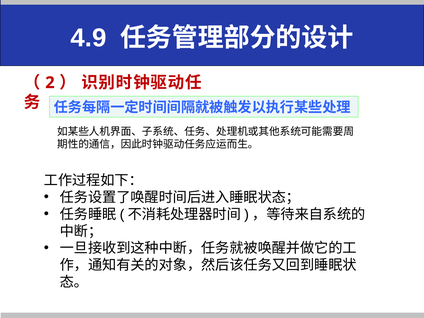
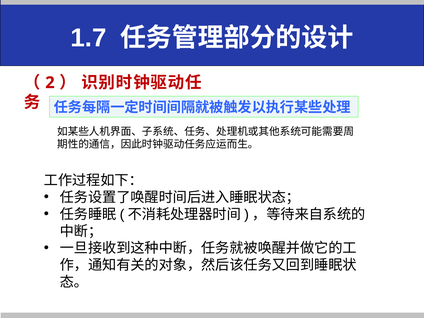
4.9: 4.9 -> 1.7 (89, 38)
